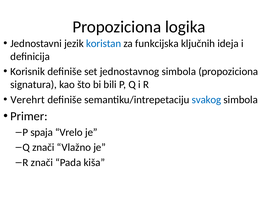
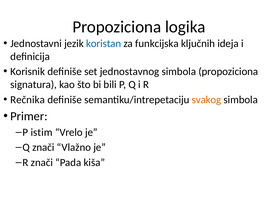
Verehrt: Verehrt -> Rečnika (28, 99)
svakog colour: blue -> orange (206, 99)
spaja: spaja -> istim (42, 132)
